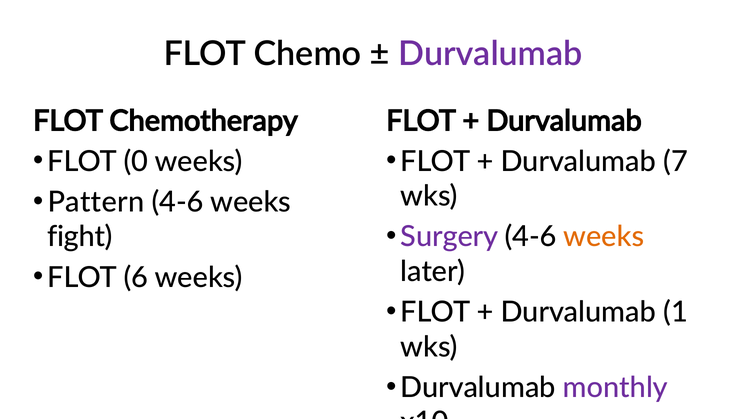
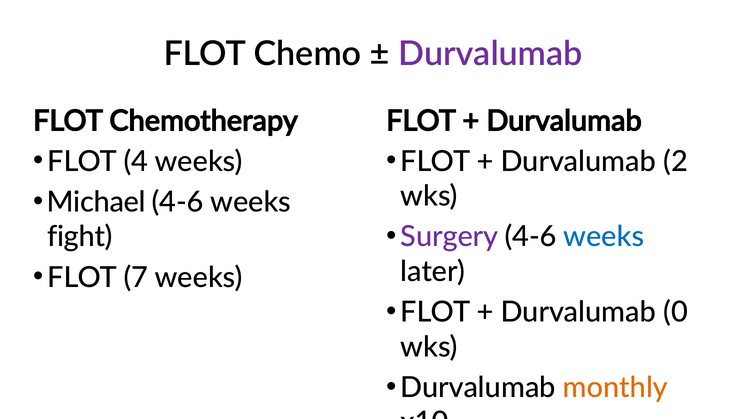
0: 0 -> 4 (136, 162)
7: 7 -> 2 (676, 162)
Pattern: Pattern -> Michael (96, 202)
weeks colour: orange -> blue (604, 237)
6: 6 -> 7 (136, 277)
1: 1 -> 0 (676, 312)
monthly colour: purple -> orange (615, 388)
